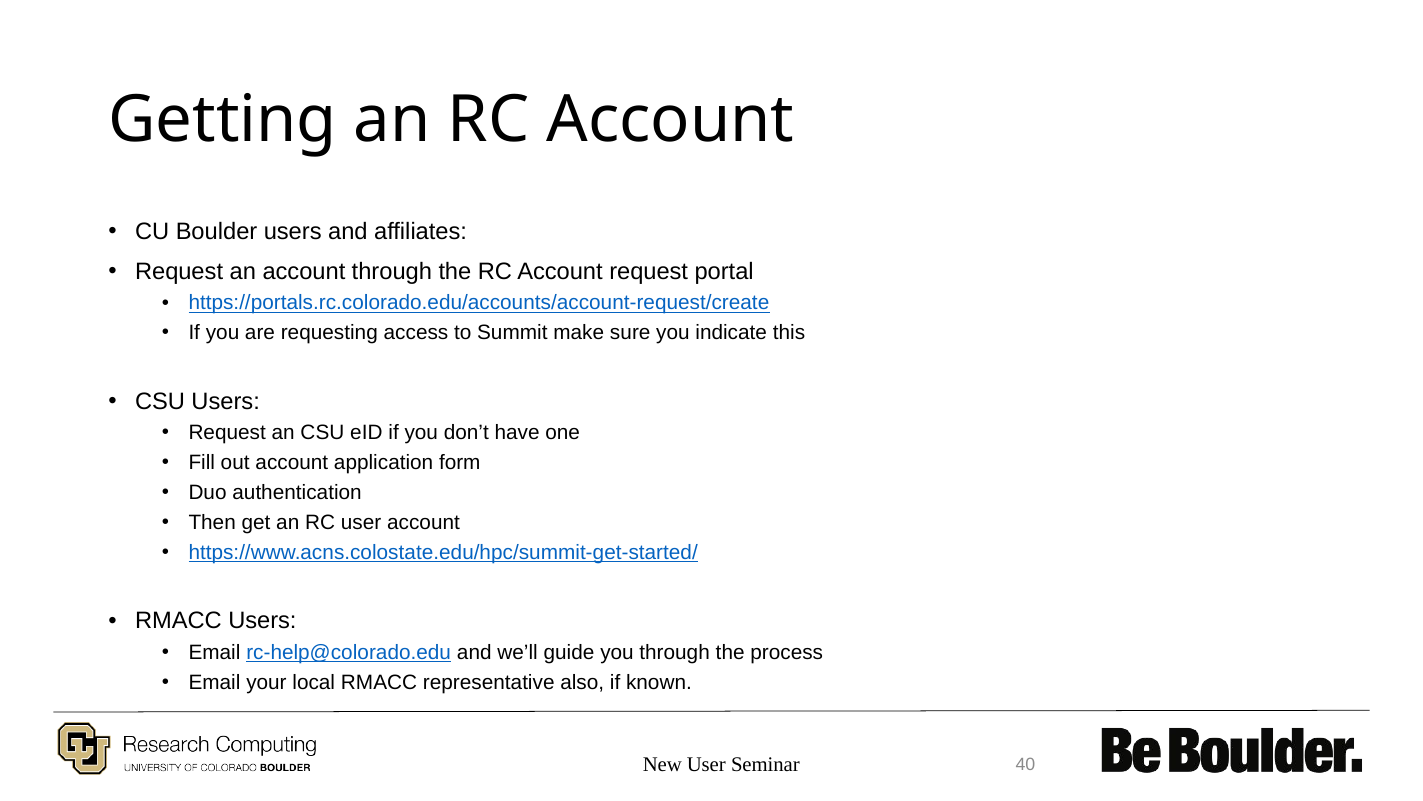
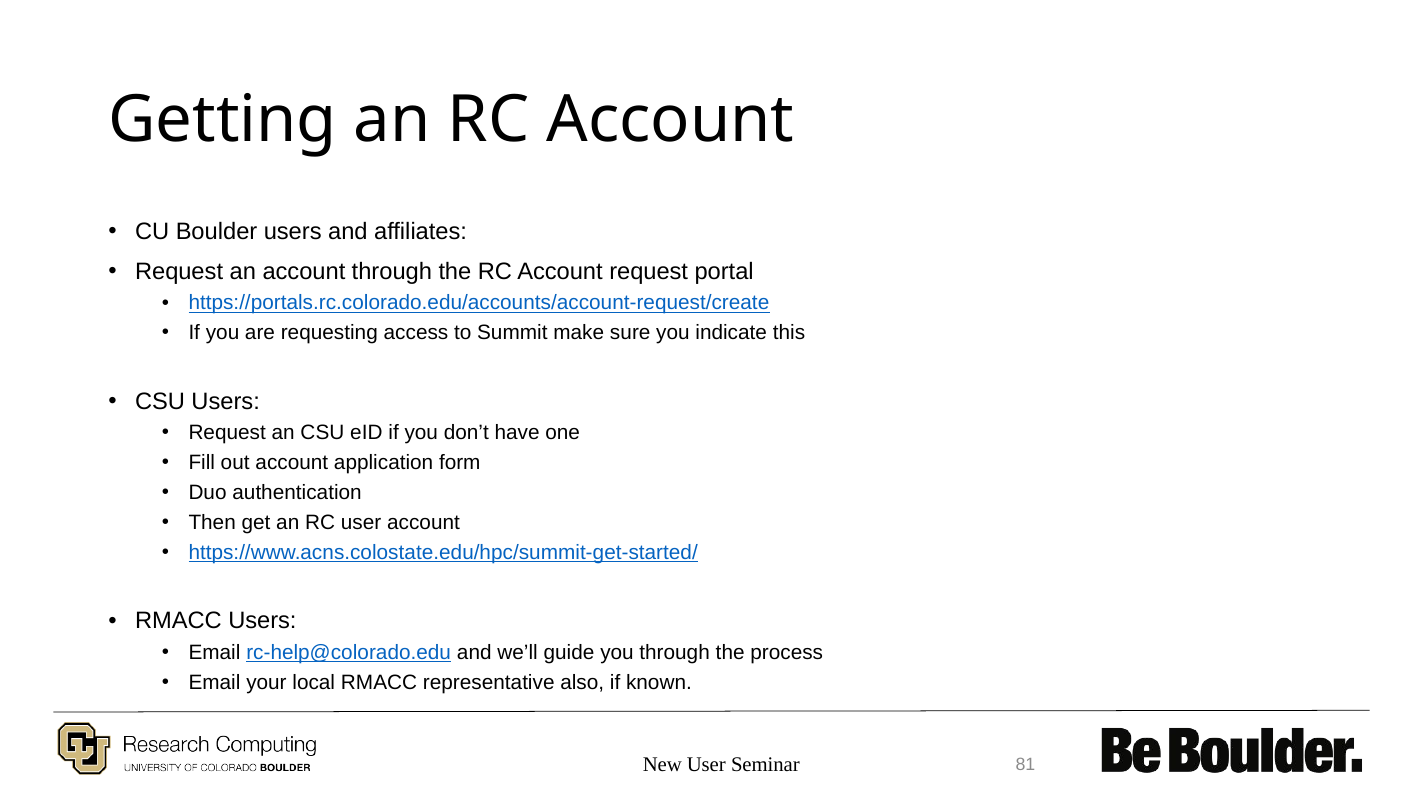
40: 40 -> 81 (1025, 764)
